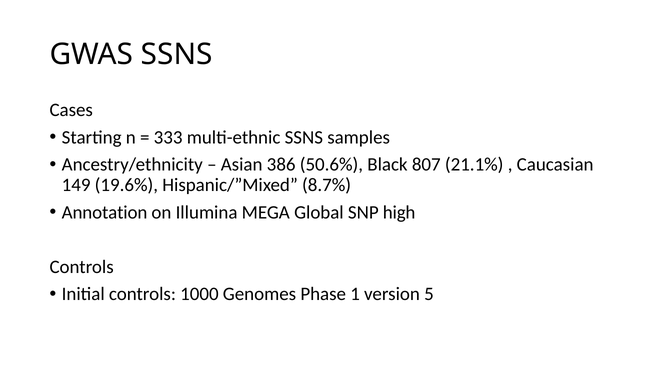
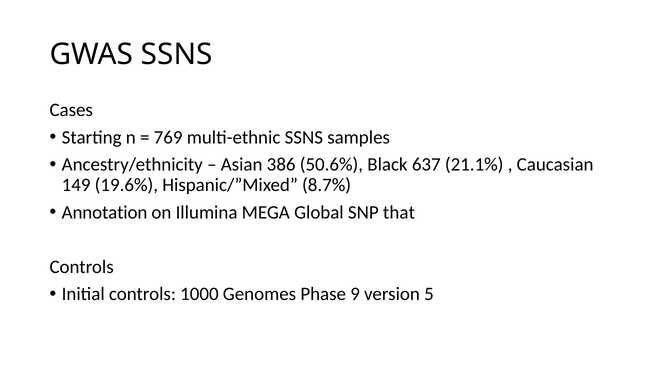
333: 333 -> 769 (168, 137)
807: 807 -> 637 (426, 164)
high: high -> that (399, 212)
1: 1 -> 9 (355, 294)
